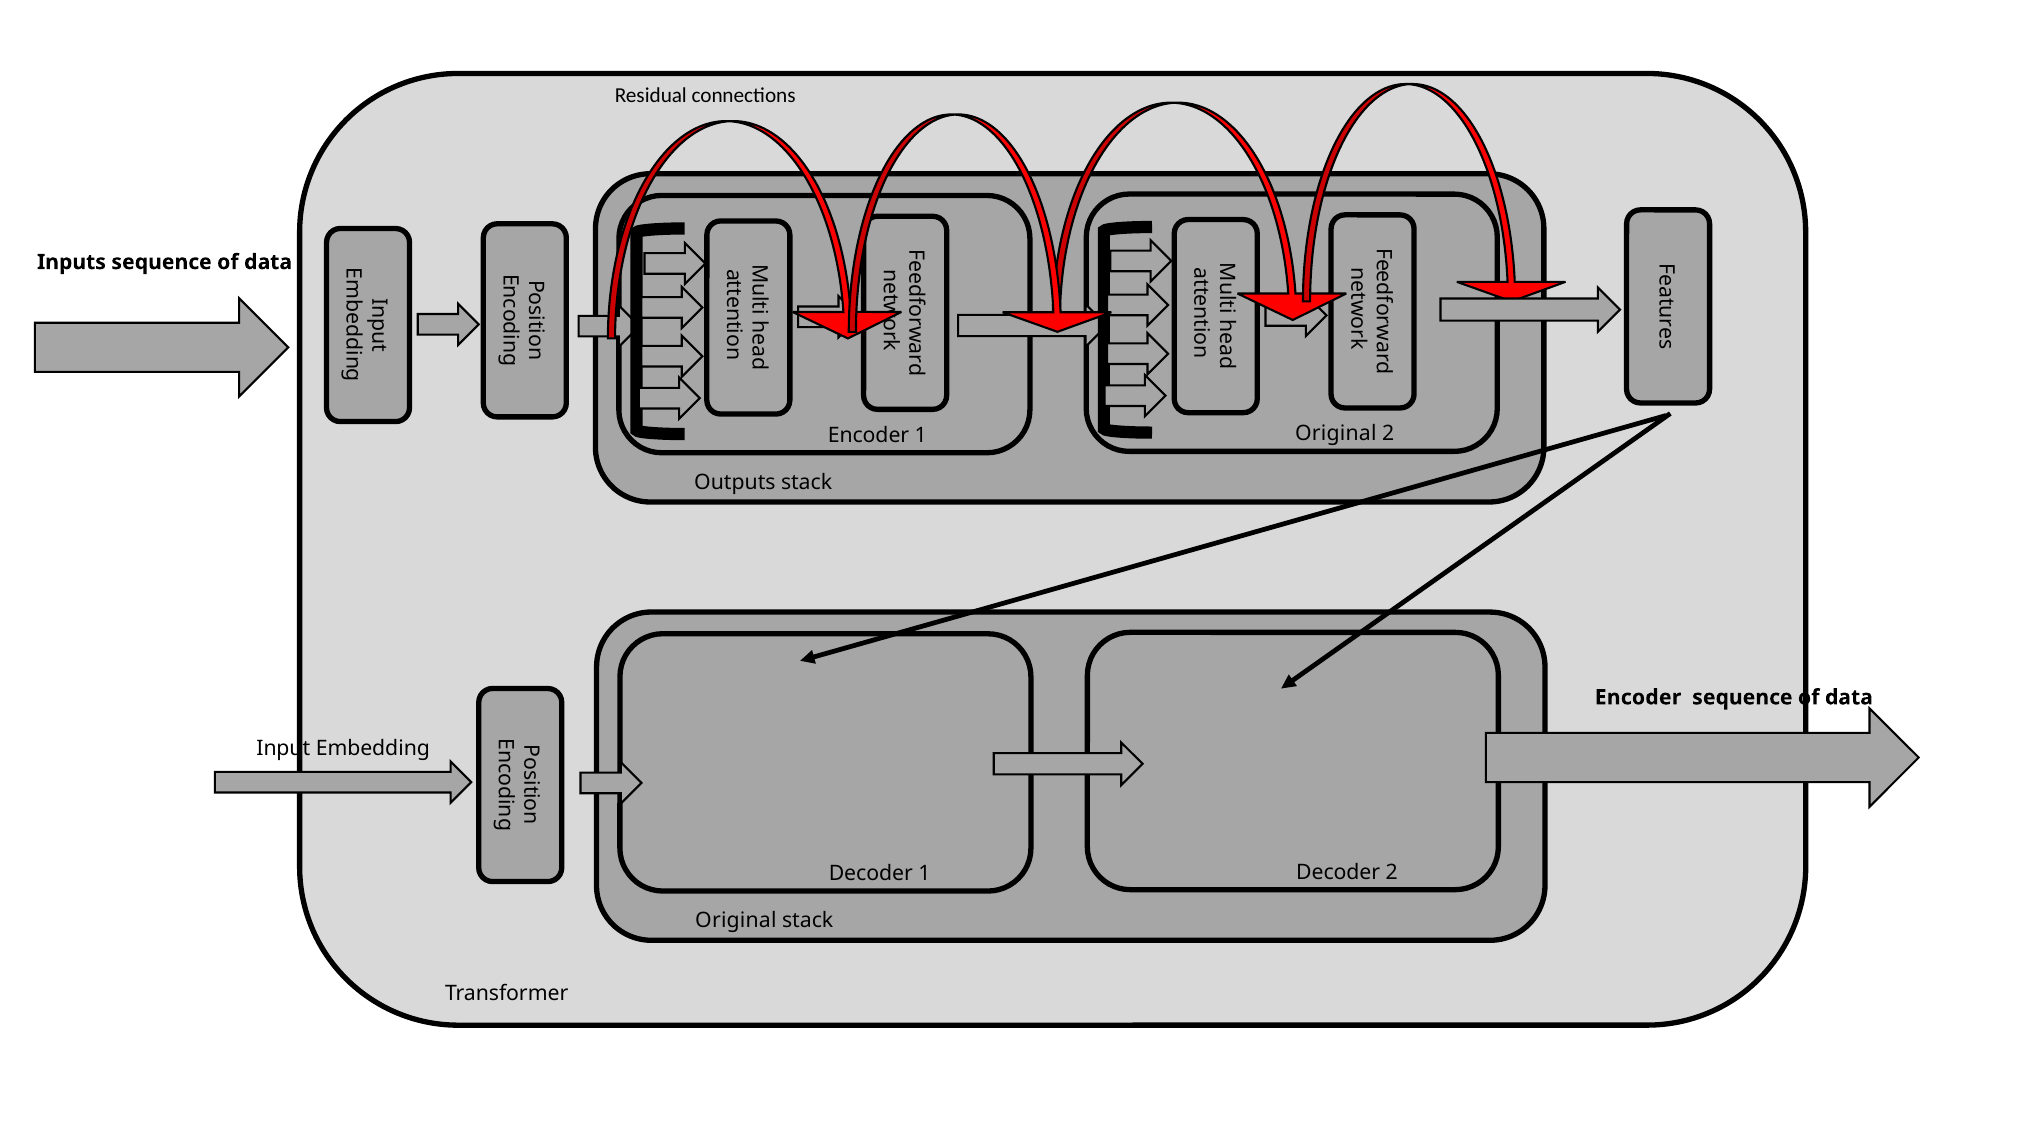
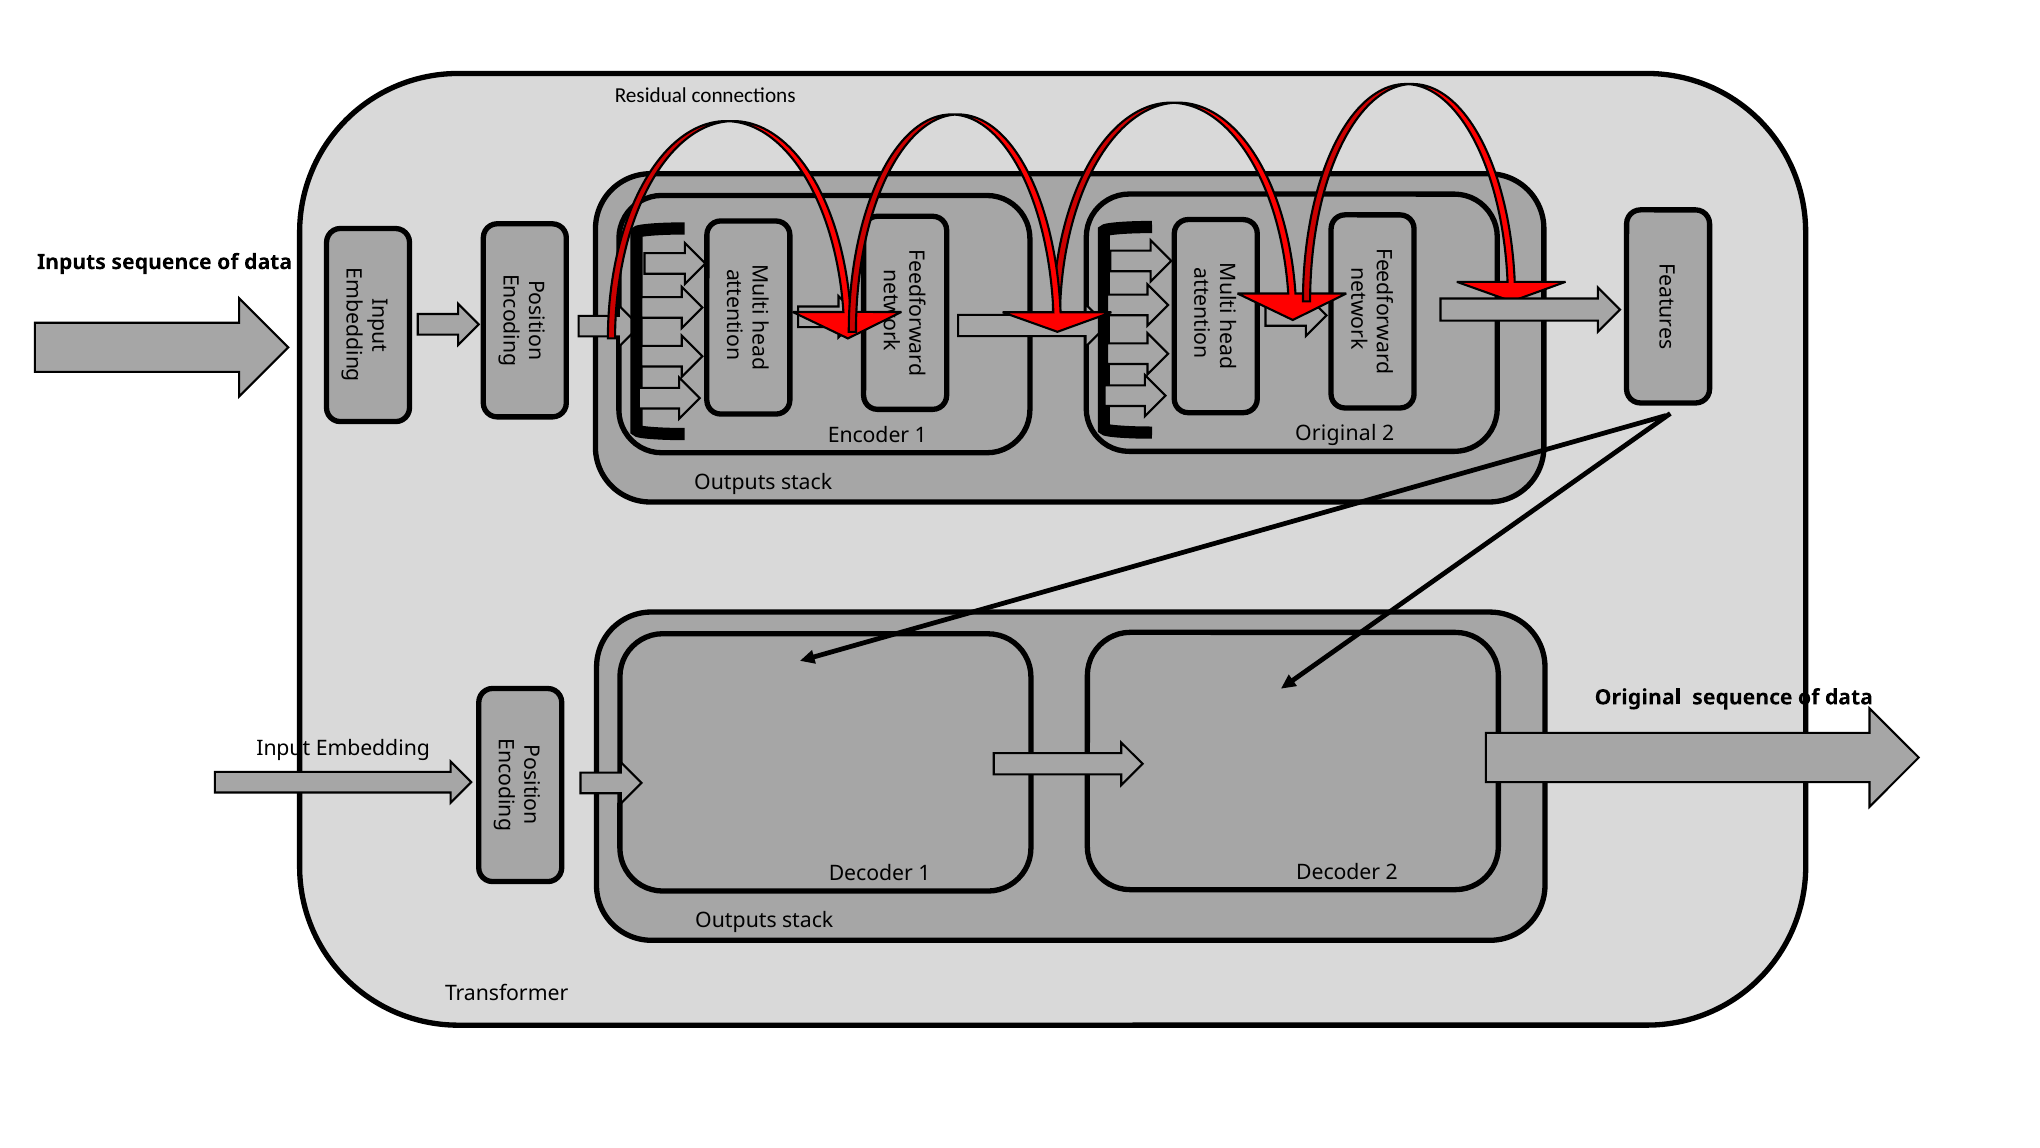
Encoder: Encoder -> Original (1638, 697)
Original: Original -> Outputs (736, 920)
